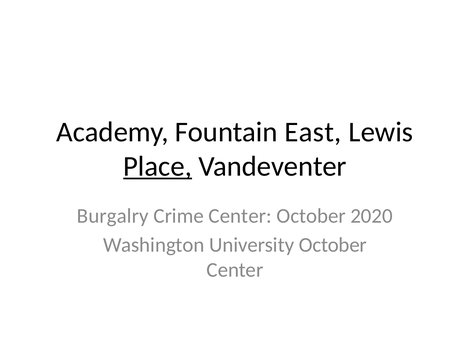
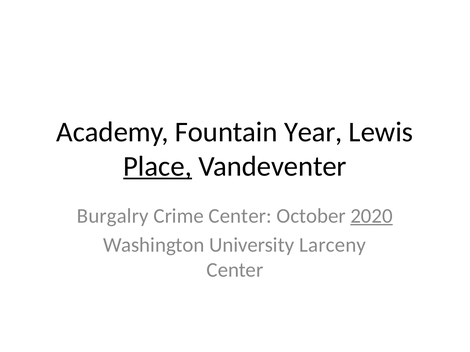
East: East -> Year (313, 132)
2020 underline: none -> present (372, 216)
University October: October -> Larceny (333, 245)
